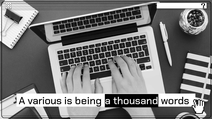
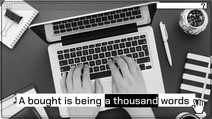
various: various -> bought (45, 101)
